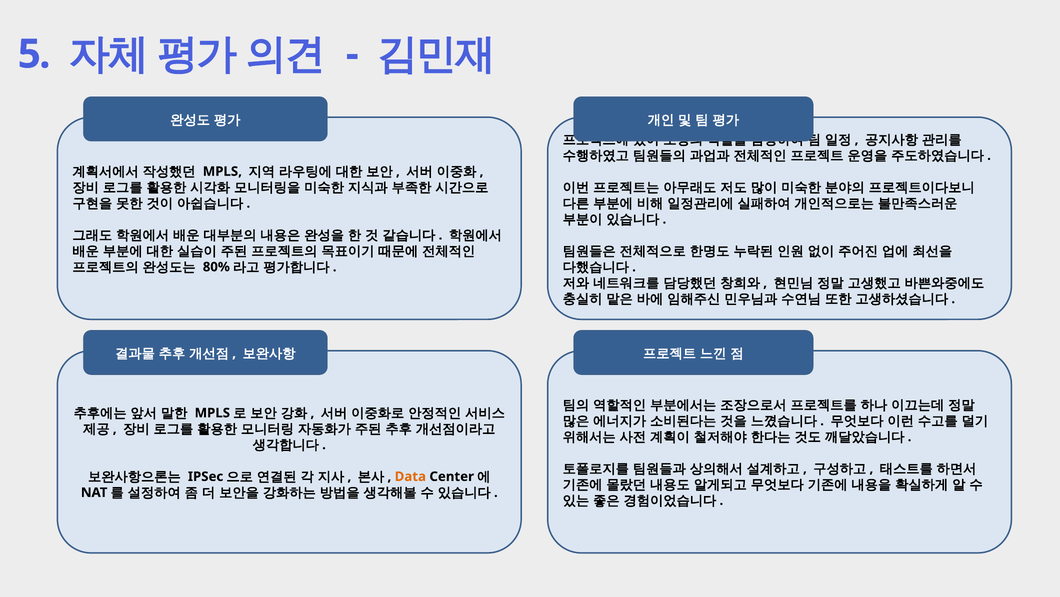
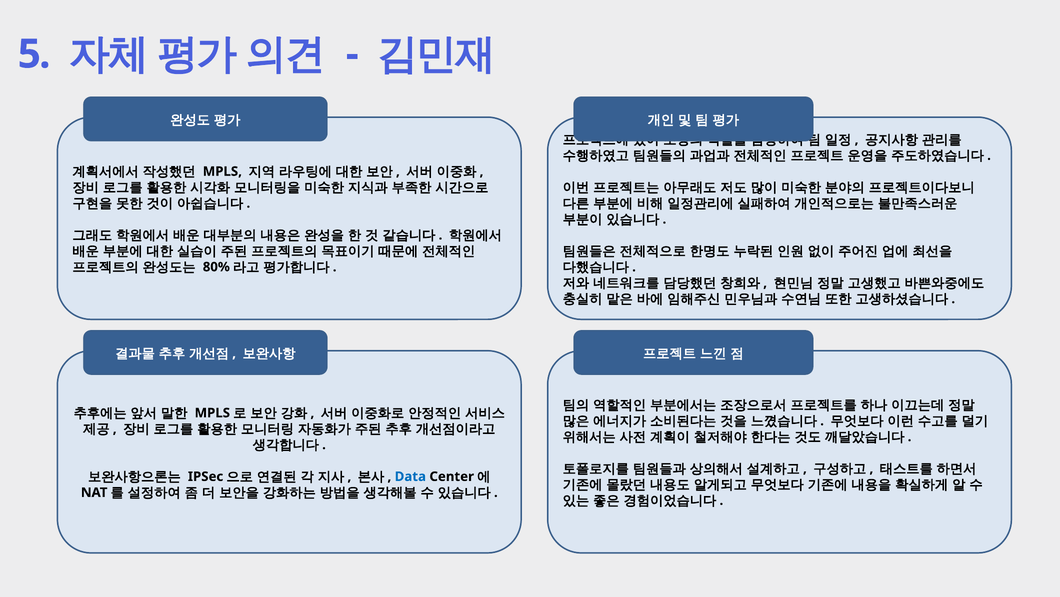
Data colour: orange -> blue (410, 476)
